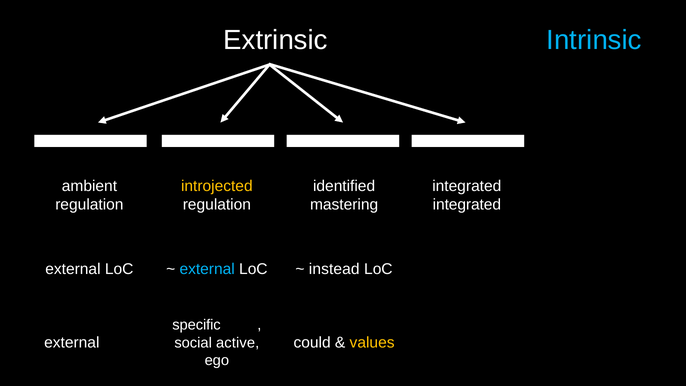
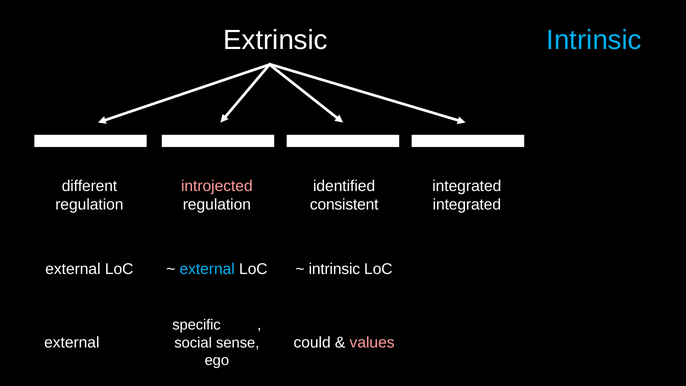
ambient: ambient -> different (89, 186)
introjected colour: yellow -> pink (217, 186)
mastering: mastering -> consistent (344, 205)
instead: instead -> intrinsic (334, 269)
values colour: yellow -> pink (372, 342)
active: active -> sense (238, 343)
